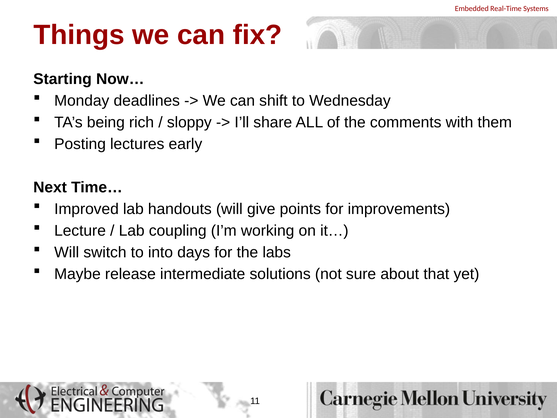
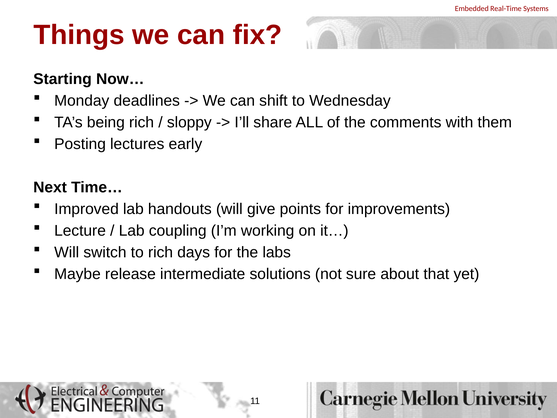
to into: into -> rich (161, 252)
